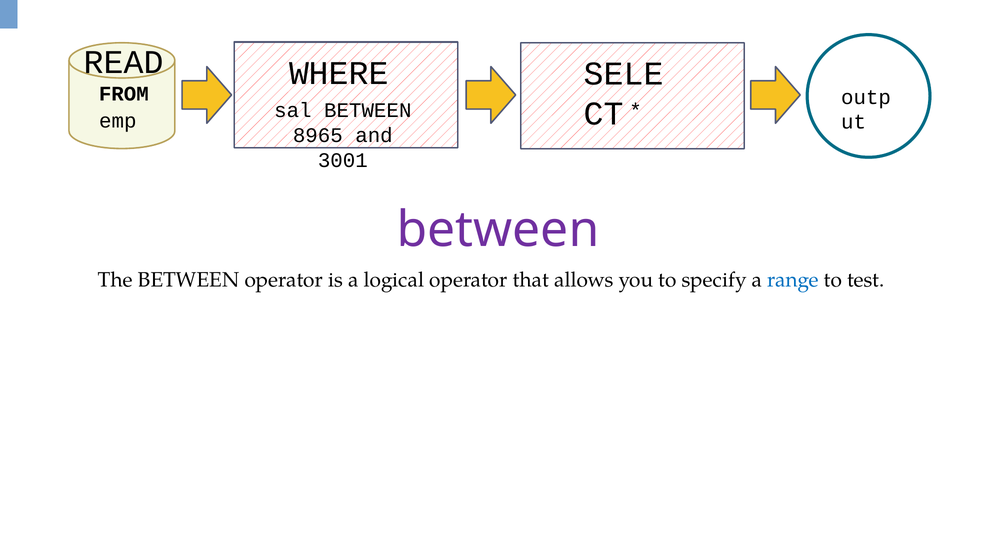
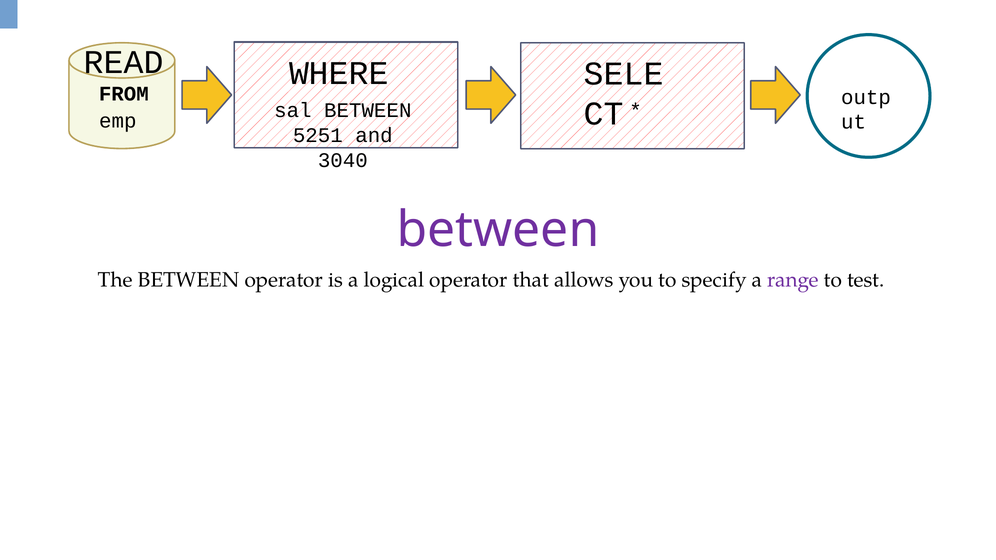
8965: 8965 -> 5251 (318, 135)
3001: 3001 -> 3040 (343, 160)
range colour: blue -> purple (793, 280)
